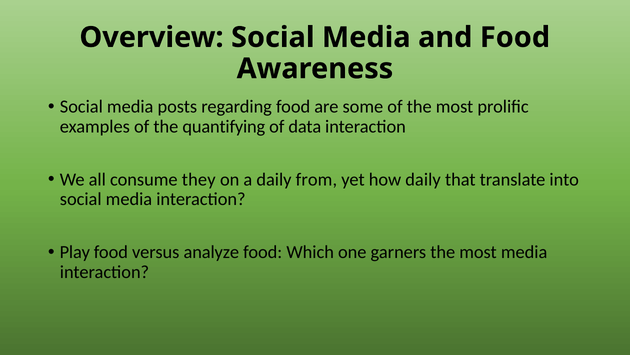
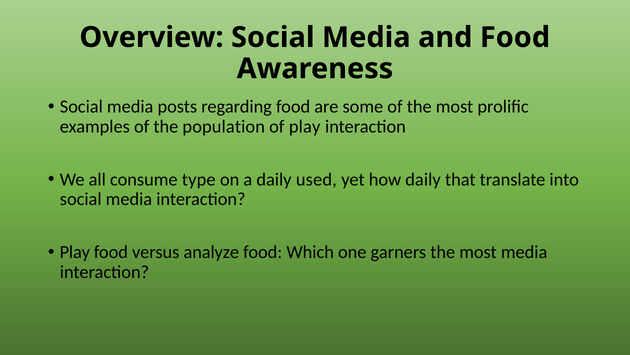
quantifying: quantifying -> population (224, 126)
of data: data -> play (305, 126)
they: they -> type (199, 179)
from: from -> used (316, 179)
